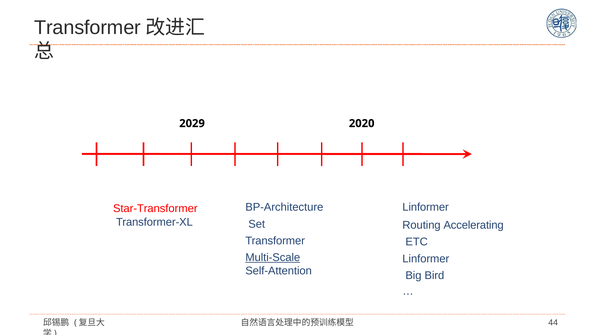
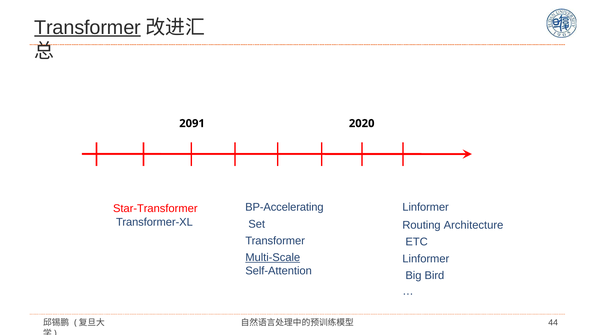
Transformer underline: none -> present (88, 27)
2029: 2029 -> 2091 (192, 123)
BP-Architecture: BP-Architecture -> BP-Accelerating (284, 207)
Accelerating: Accelerating -> Architecture (474, 225)
